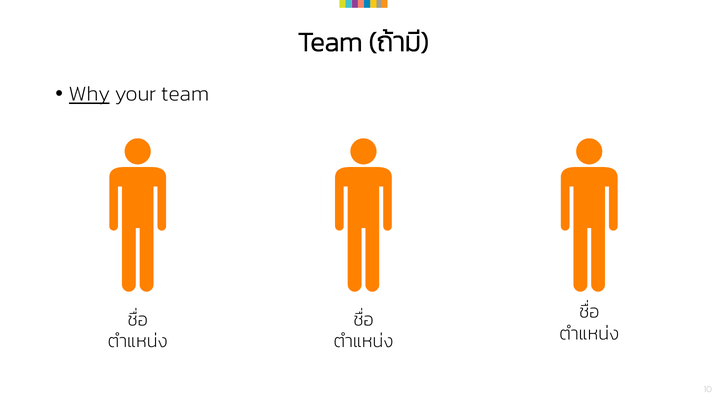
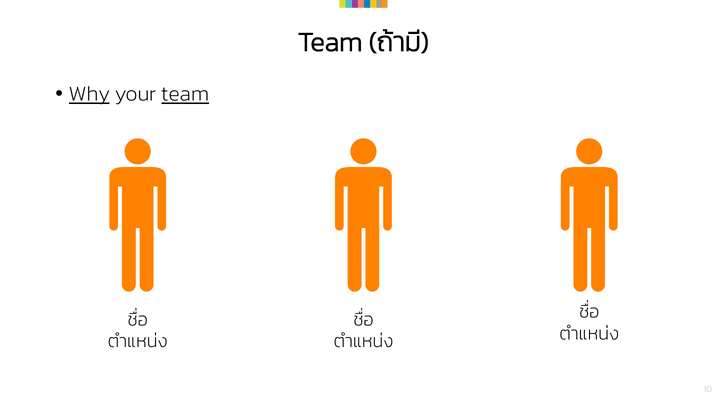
team underline: none -> present (185, 94)
